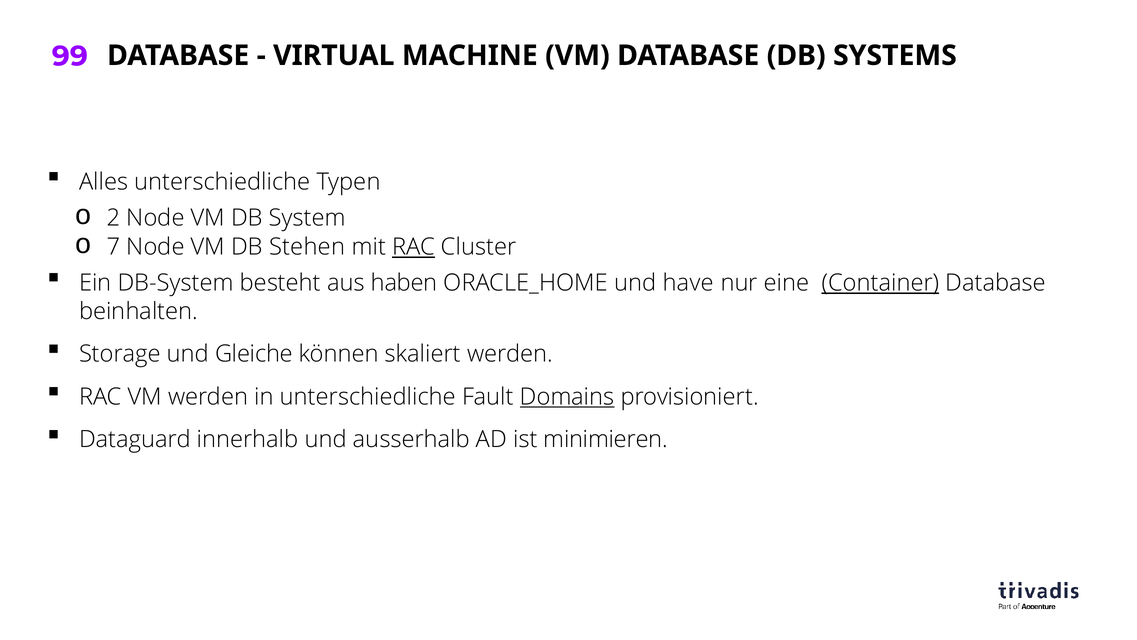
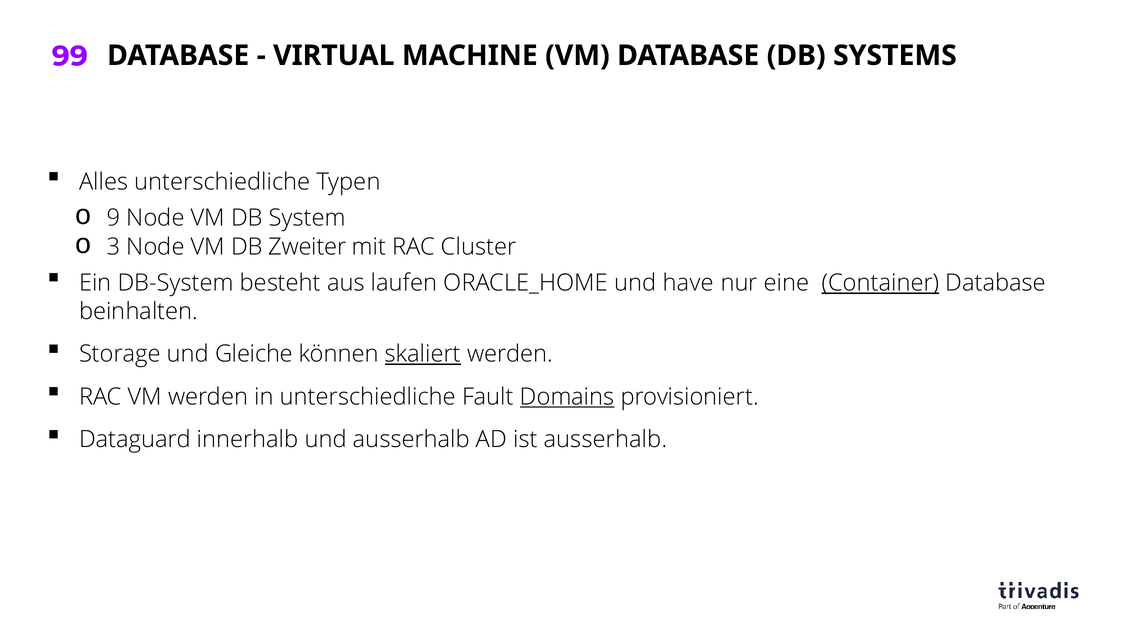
2: 2 -> 9 (113, 218)
7: 7 -> 3 (113, 247)
Stehen: Stehen -> Zweiter (307, 247)
RAC underline: present -> none (414, 247)
haben: haben -> laufen (404, 283)
skaliert underline: none -> present (423, 354)
ist minimieren: minimieren -> ausserhalb (605, 439)
